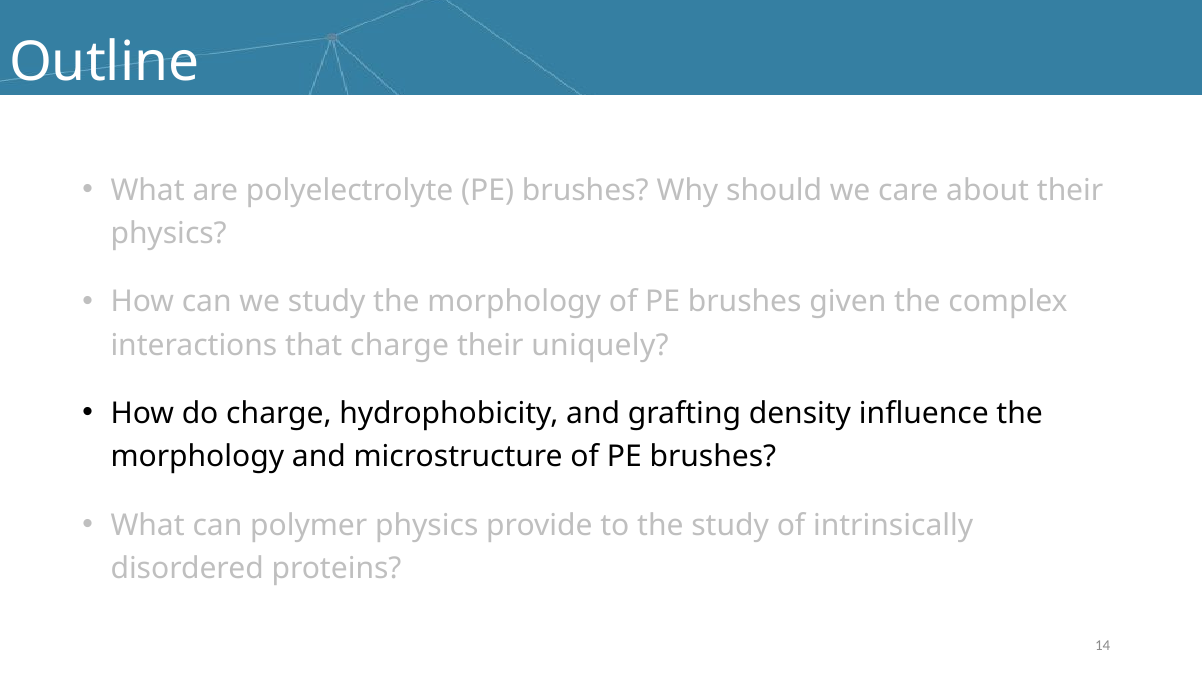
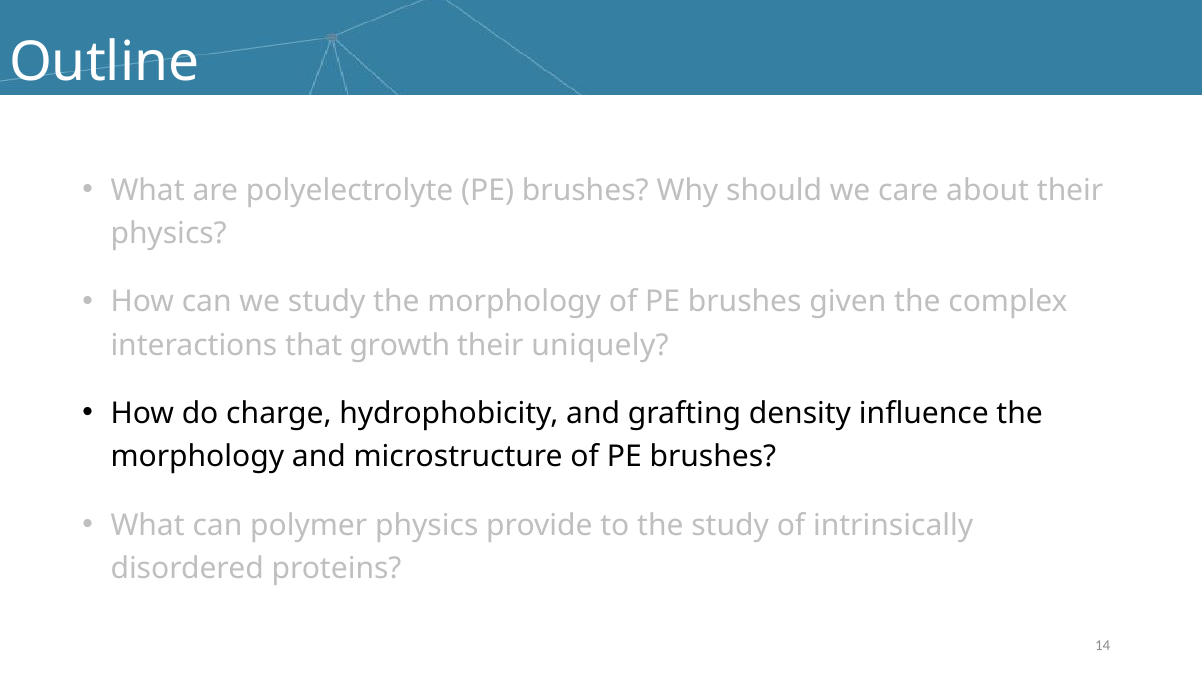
that charge: charge -> growth (400, 345)
